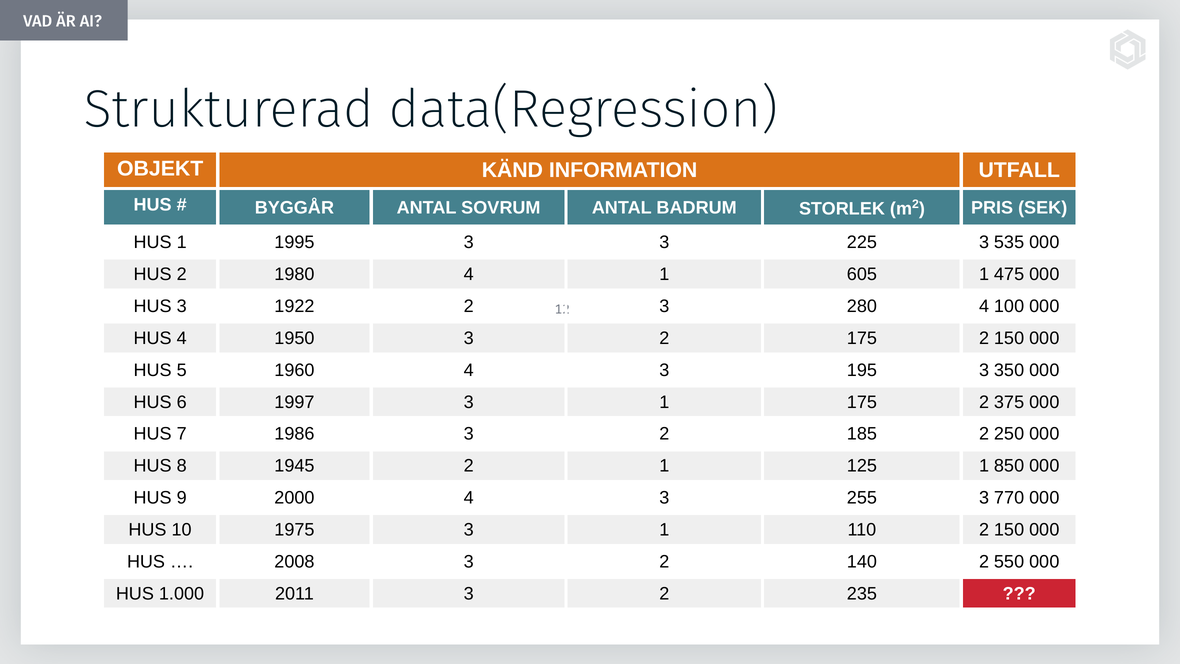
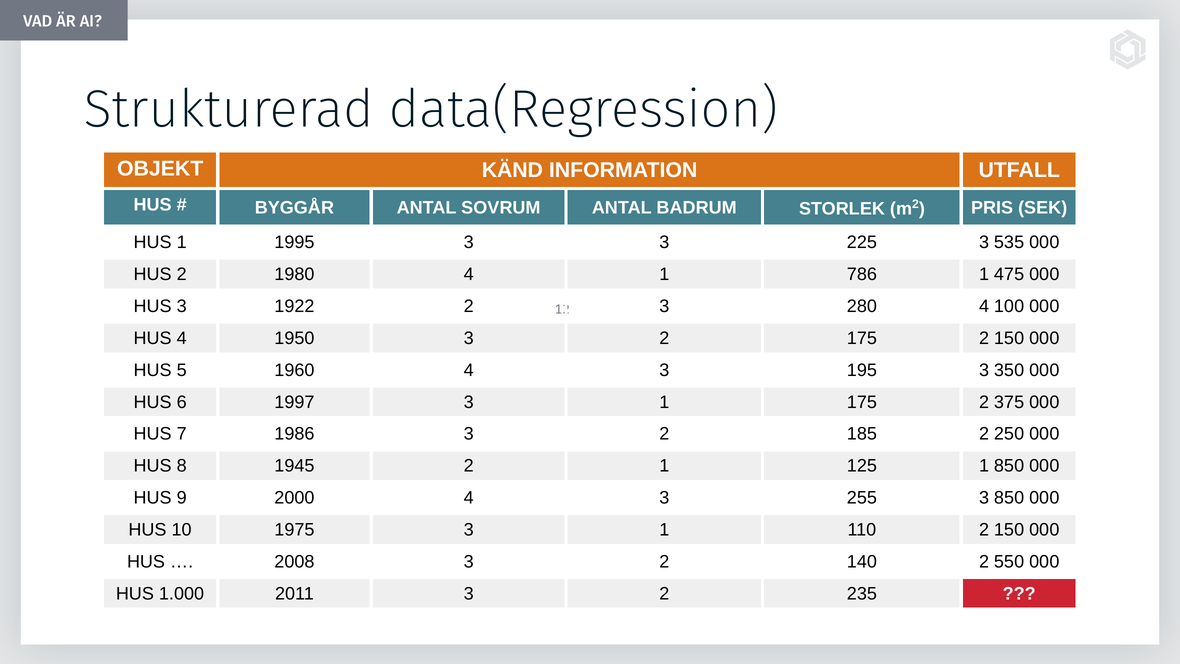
605: 605 -> 786 (862, 274)
3 770: 770 -> 850 (1009, 498)
